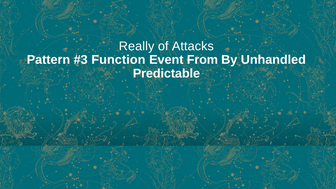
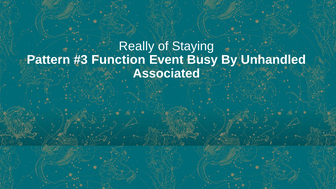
Attacks: Attacks -> Staying (193, 46)
From: From -> Busy (202, 60)
Predictable: Predictable -> Associated (166, 73)
